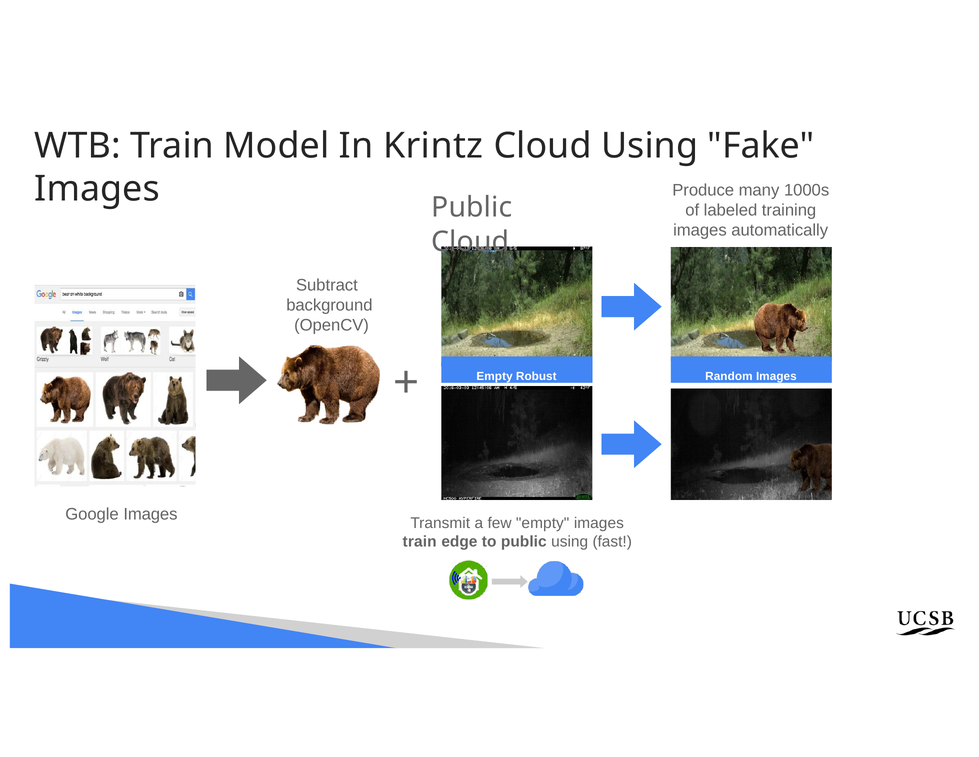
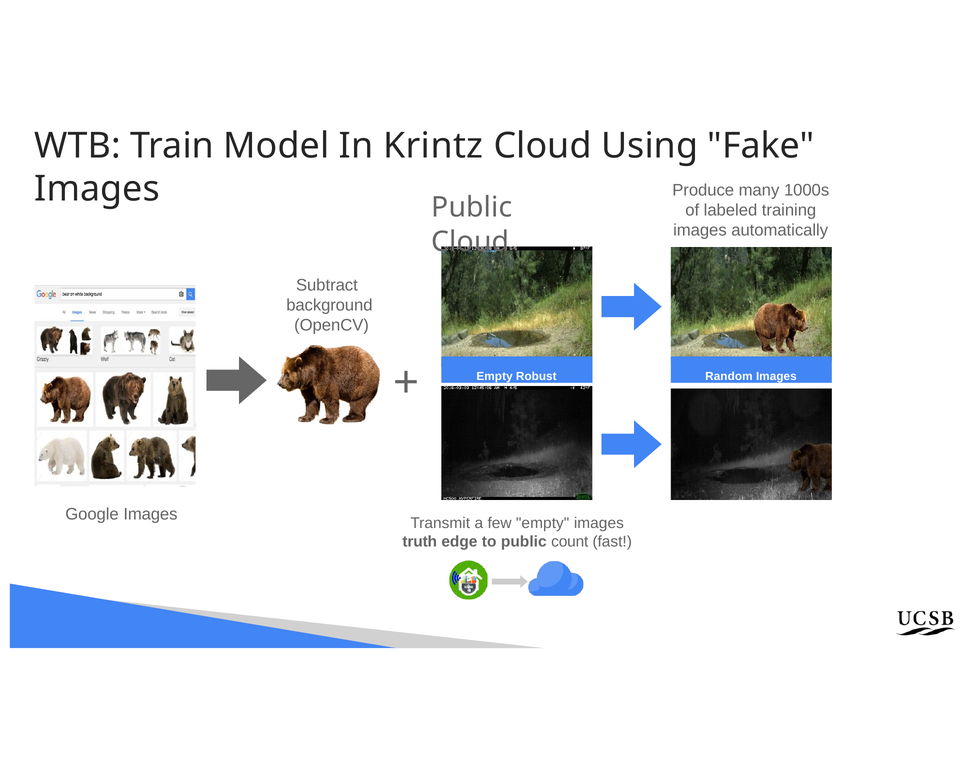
train: train -> truth (420, 541)
public using: using -> count (570, 541)
